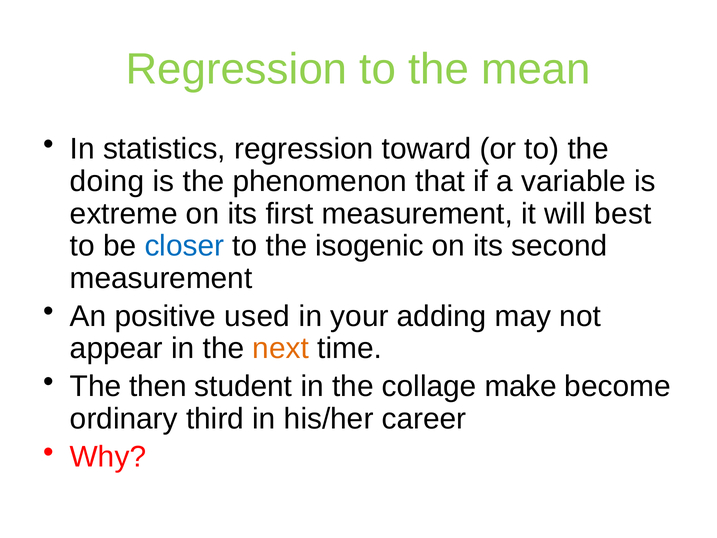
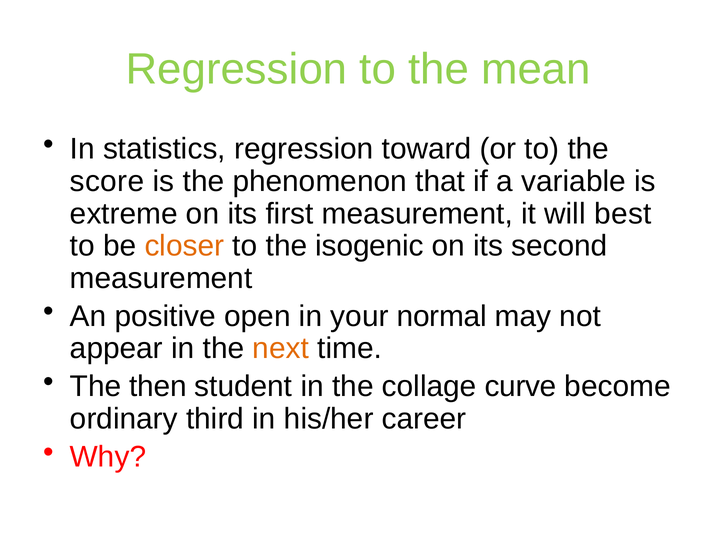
doing: doing -> score (107, 181)
closer colour: blue -> orange (184, 246)
used: used -> open (257, 316)
adding: adding -> normal (442, 316)
make: make -> curve (521, 386)
